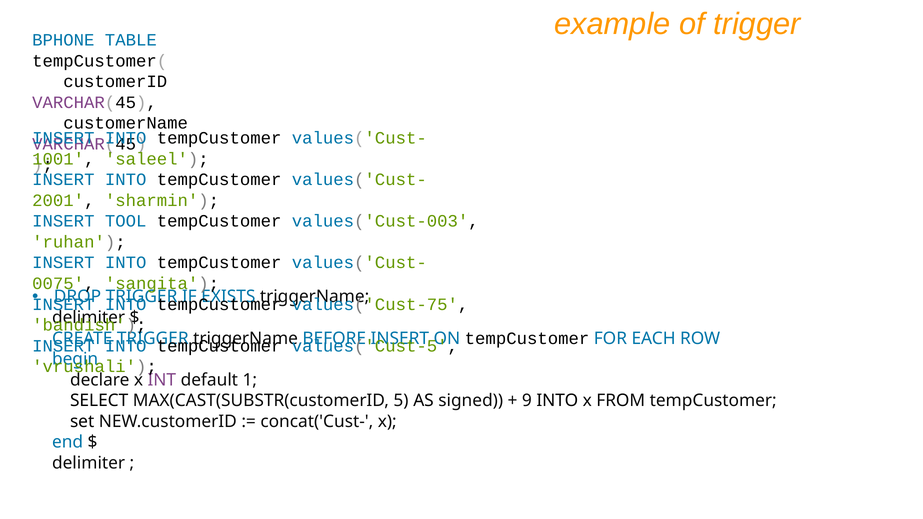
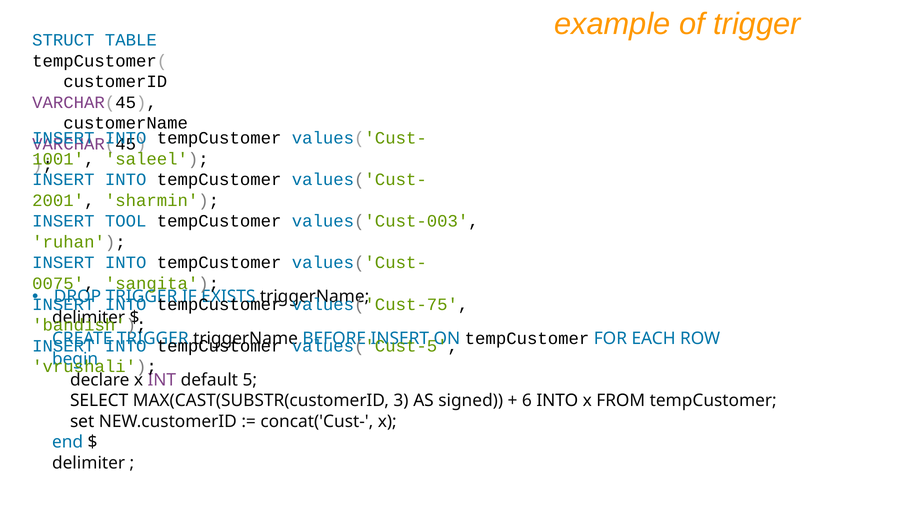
BPHONE: BPHONE -> STRUCT (63, 40)
1: 1 -> 5 (250, 380)
5: 5 -> 3 (401, 401)
9: 9 -> 6 (527, 401)
